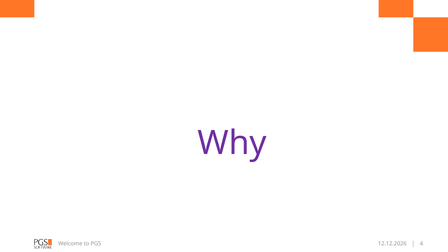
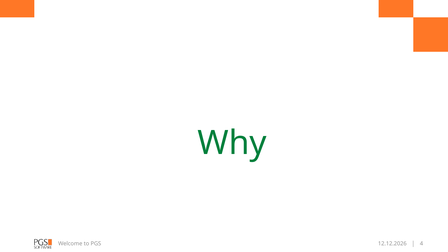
Why colour: purple -> green (232, 143)
